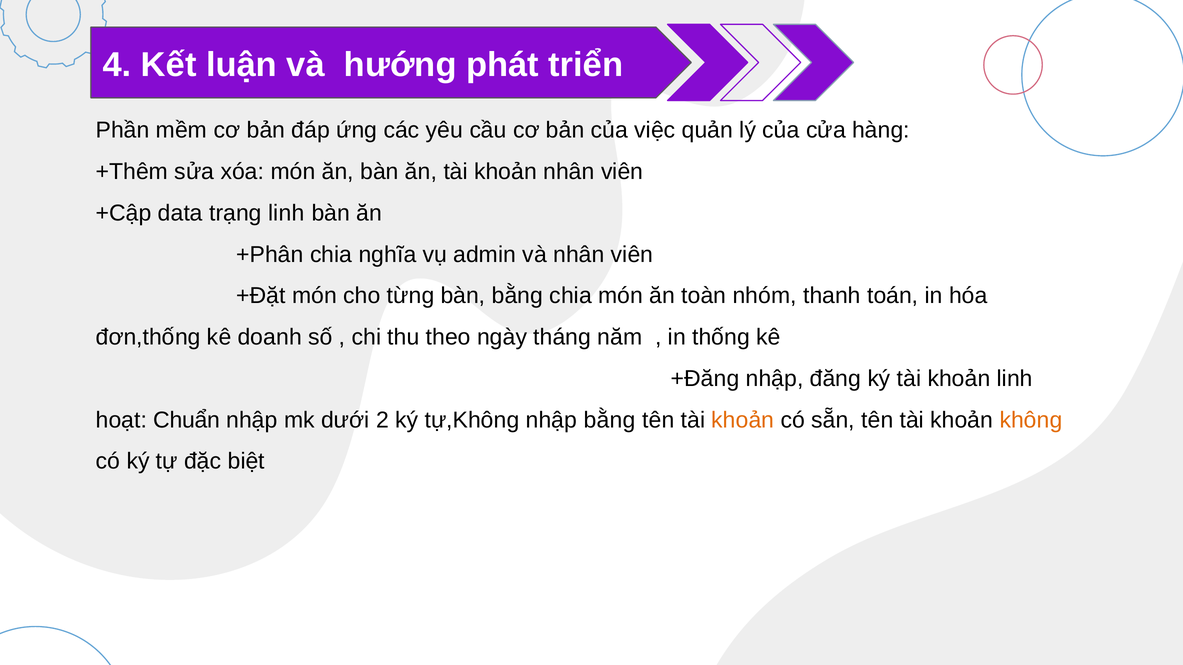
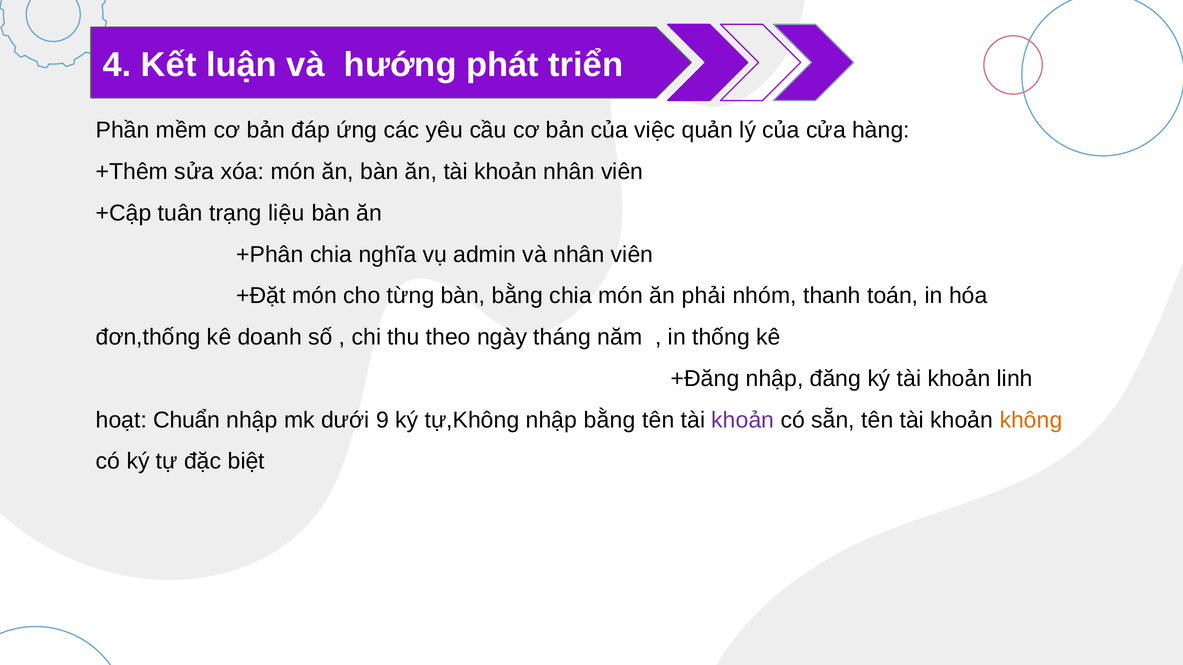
data: data -> tuân (180, 213)
trạng linh: linh -> liệu (286, 213)
toàn: toàn -> phải (704, 296)
2: 2 -> 9 (382, 420)
khoản colour: orange -> purple (743, 420)
